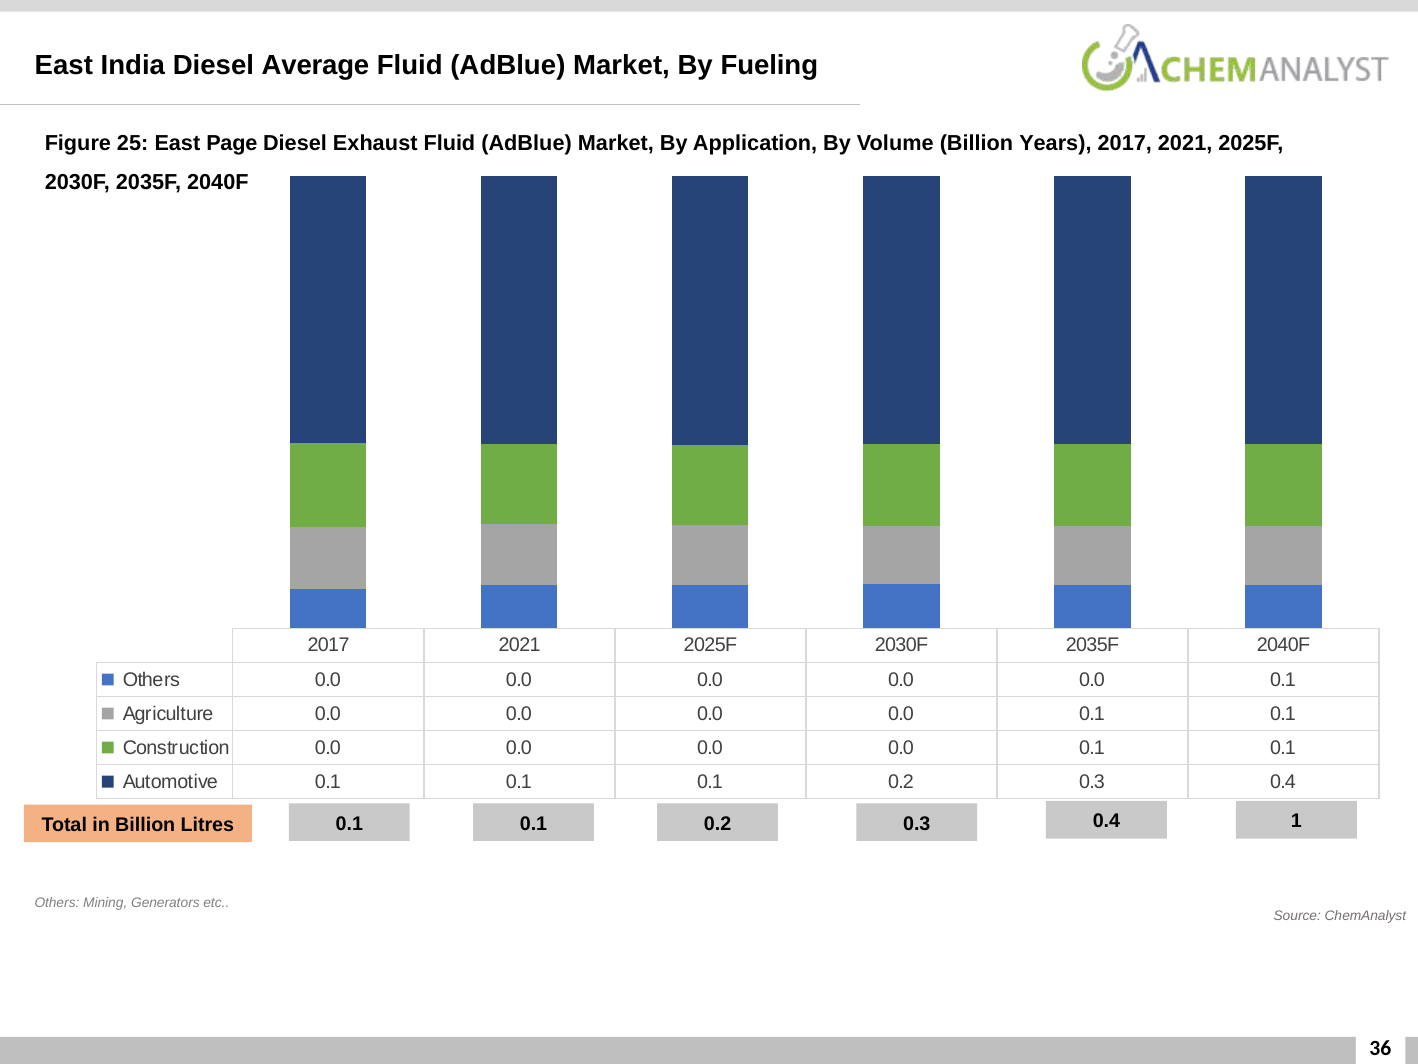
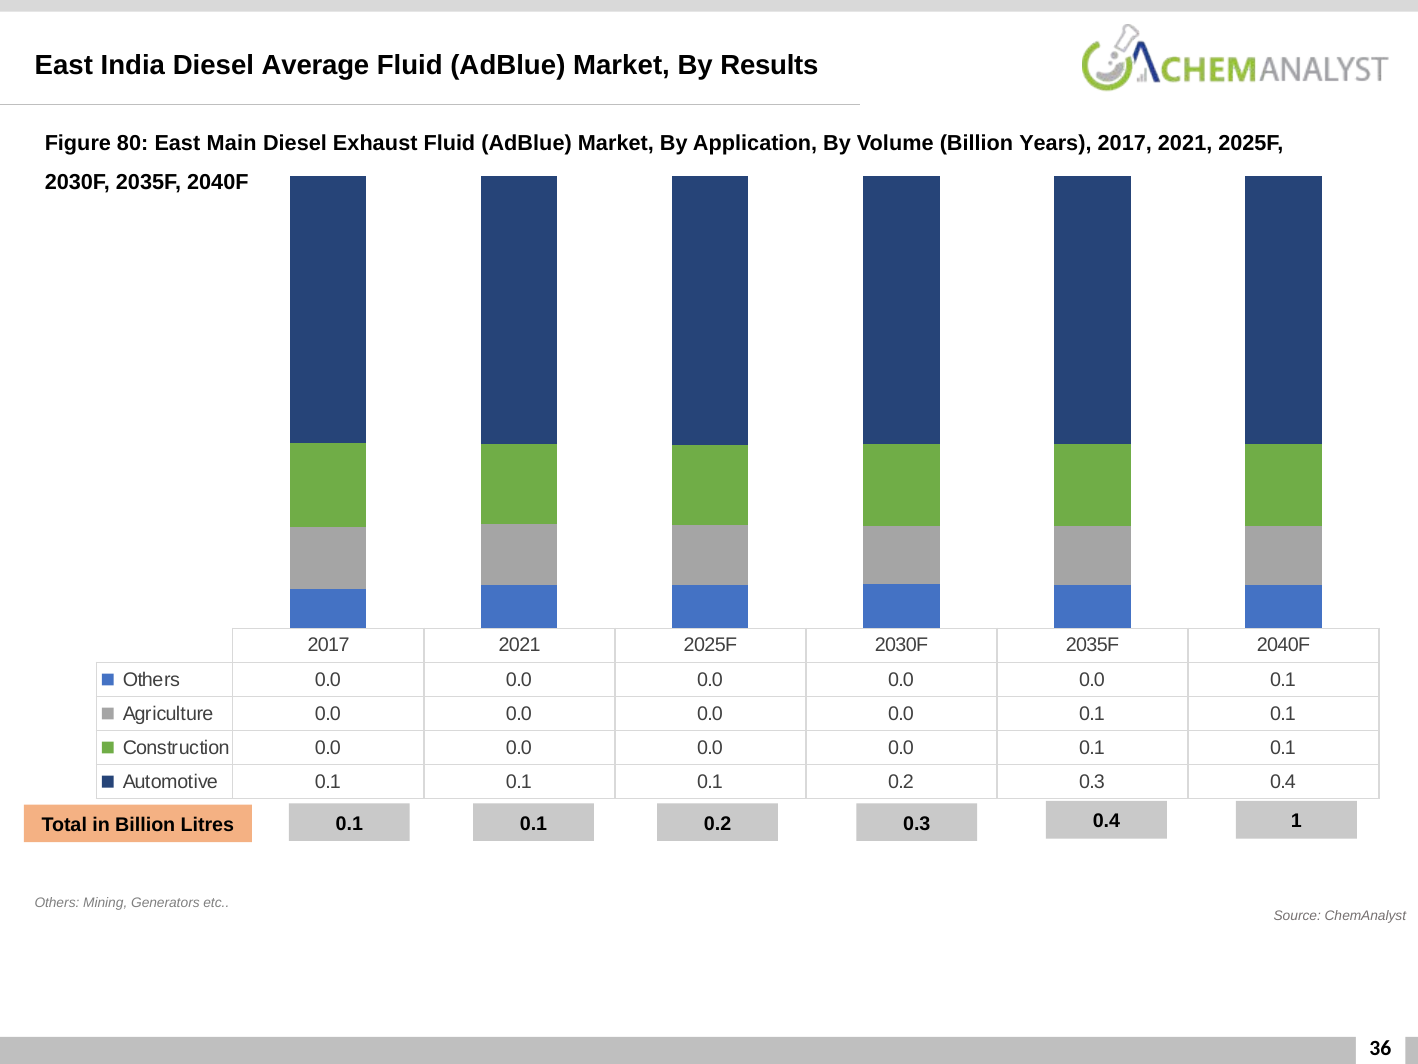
Fueling: Fueling -> Results (769, 65)
25: 25 -> 80 (133, 143)
Page: Page -> Main (232, 143)
